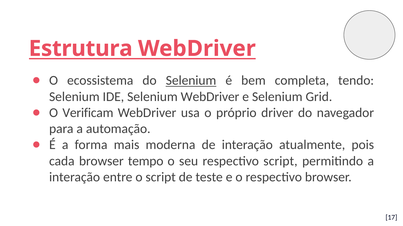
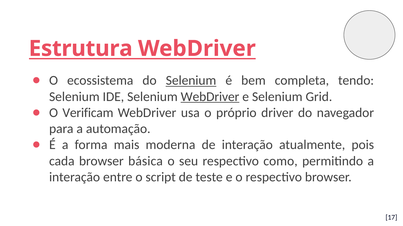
WebDriver underline: none -> present (210, 97)
tempo: tempo -> básica (146, 161)
respectivo script: script -> como (281, 161)
